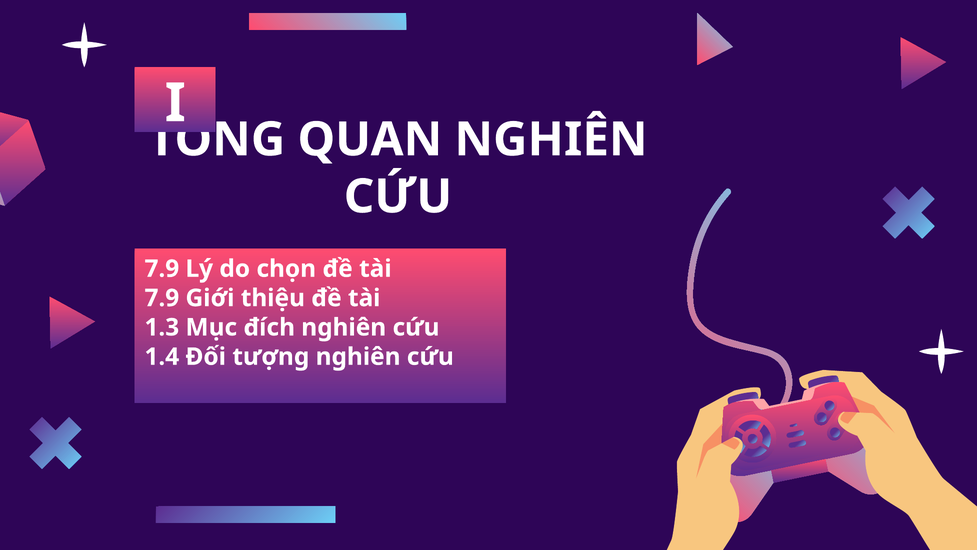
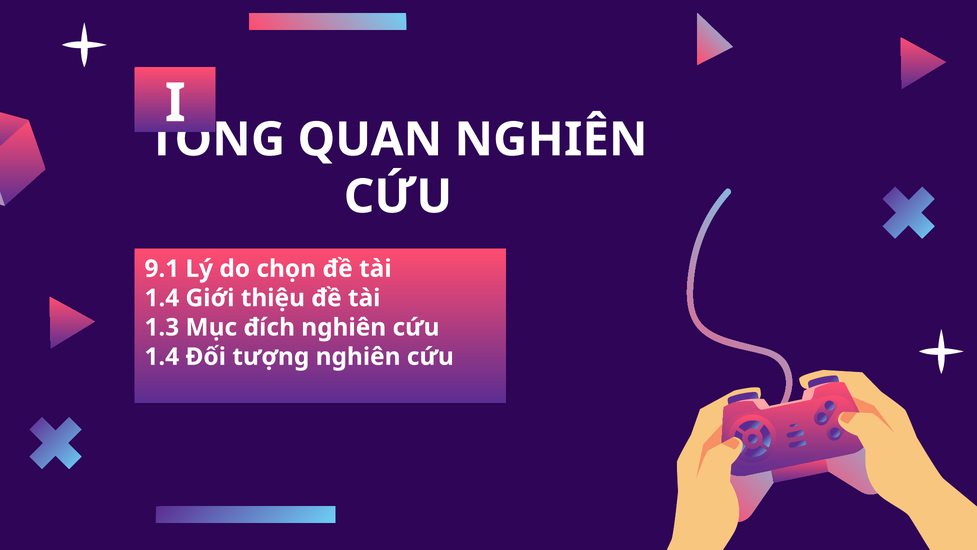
7.9: 7.9 -> 9.1 (162, 269)
7.9: 7.9 -> 1.4 (162, 298)
